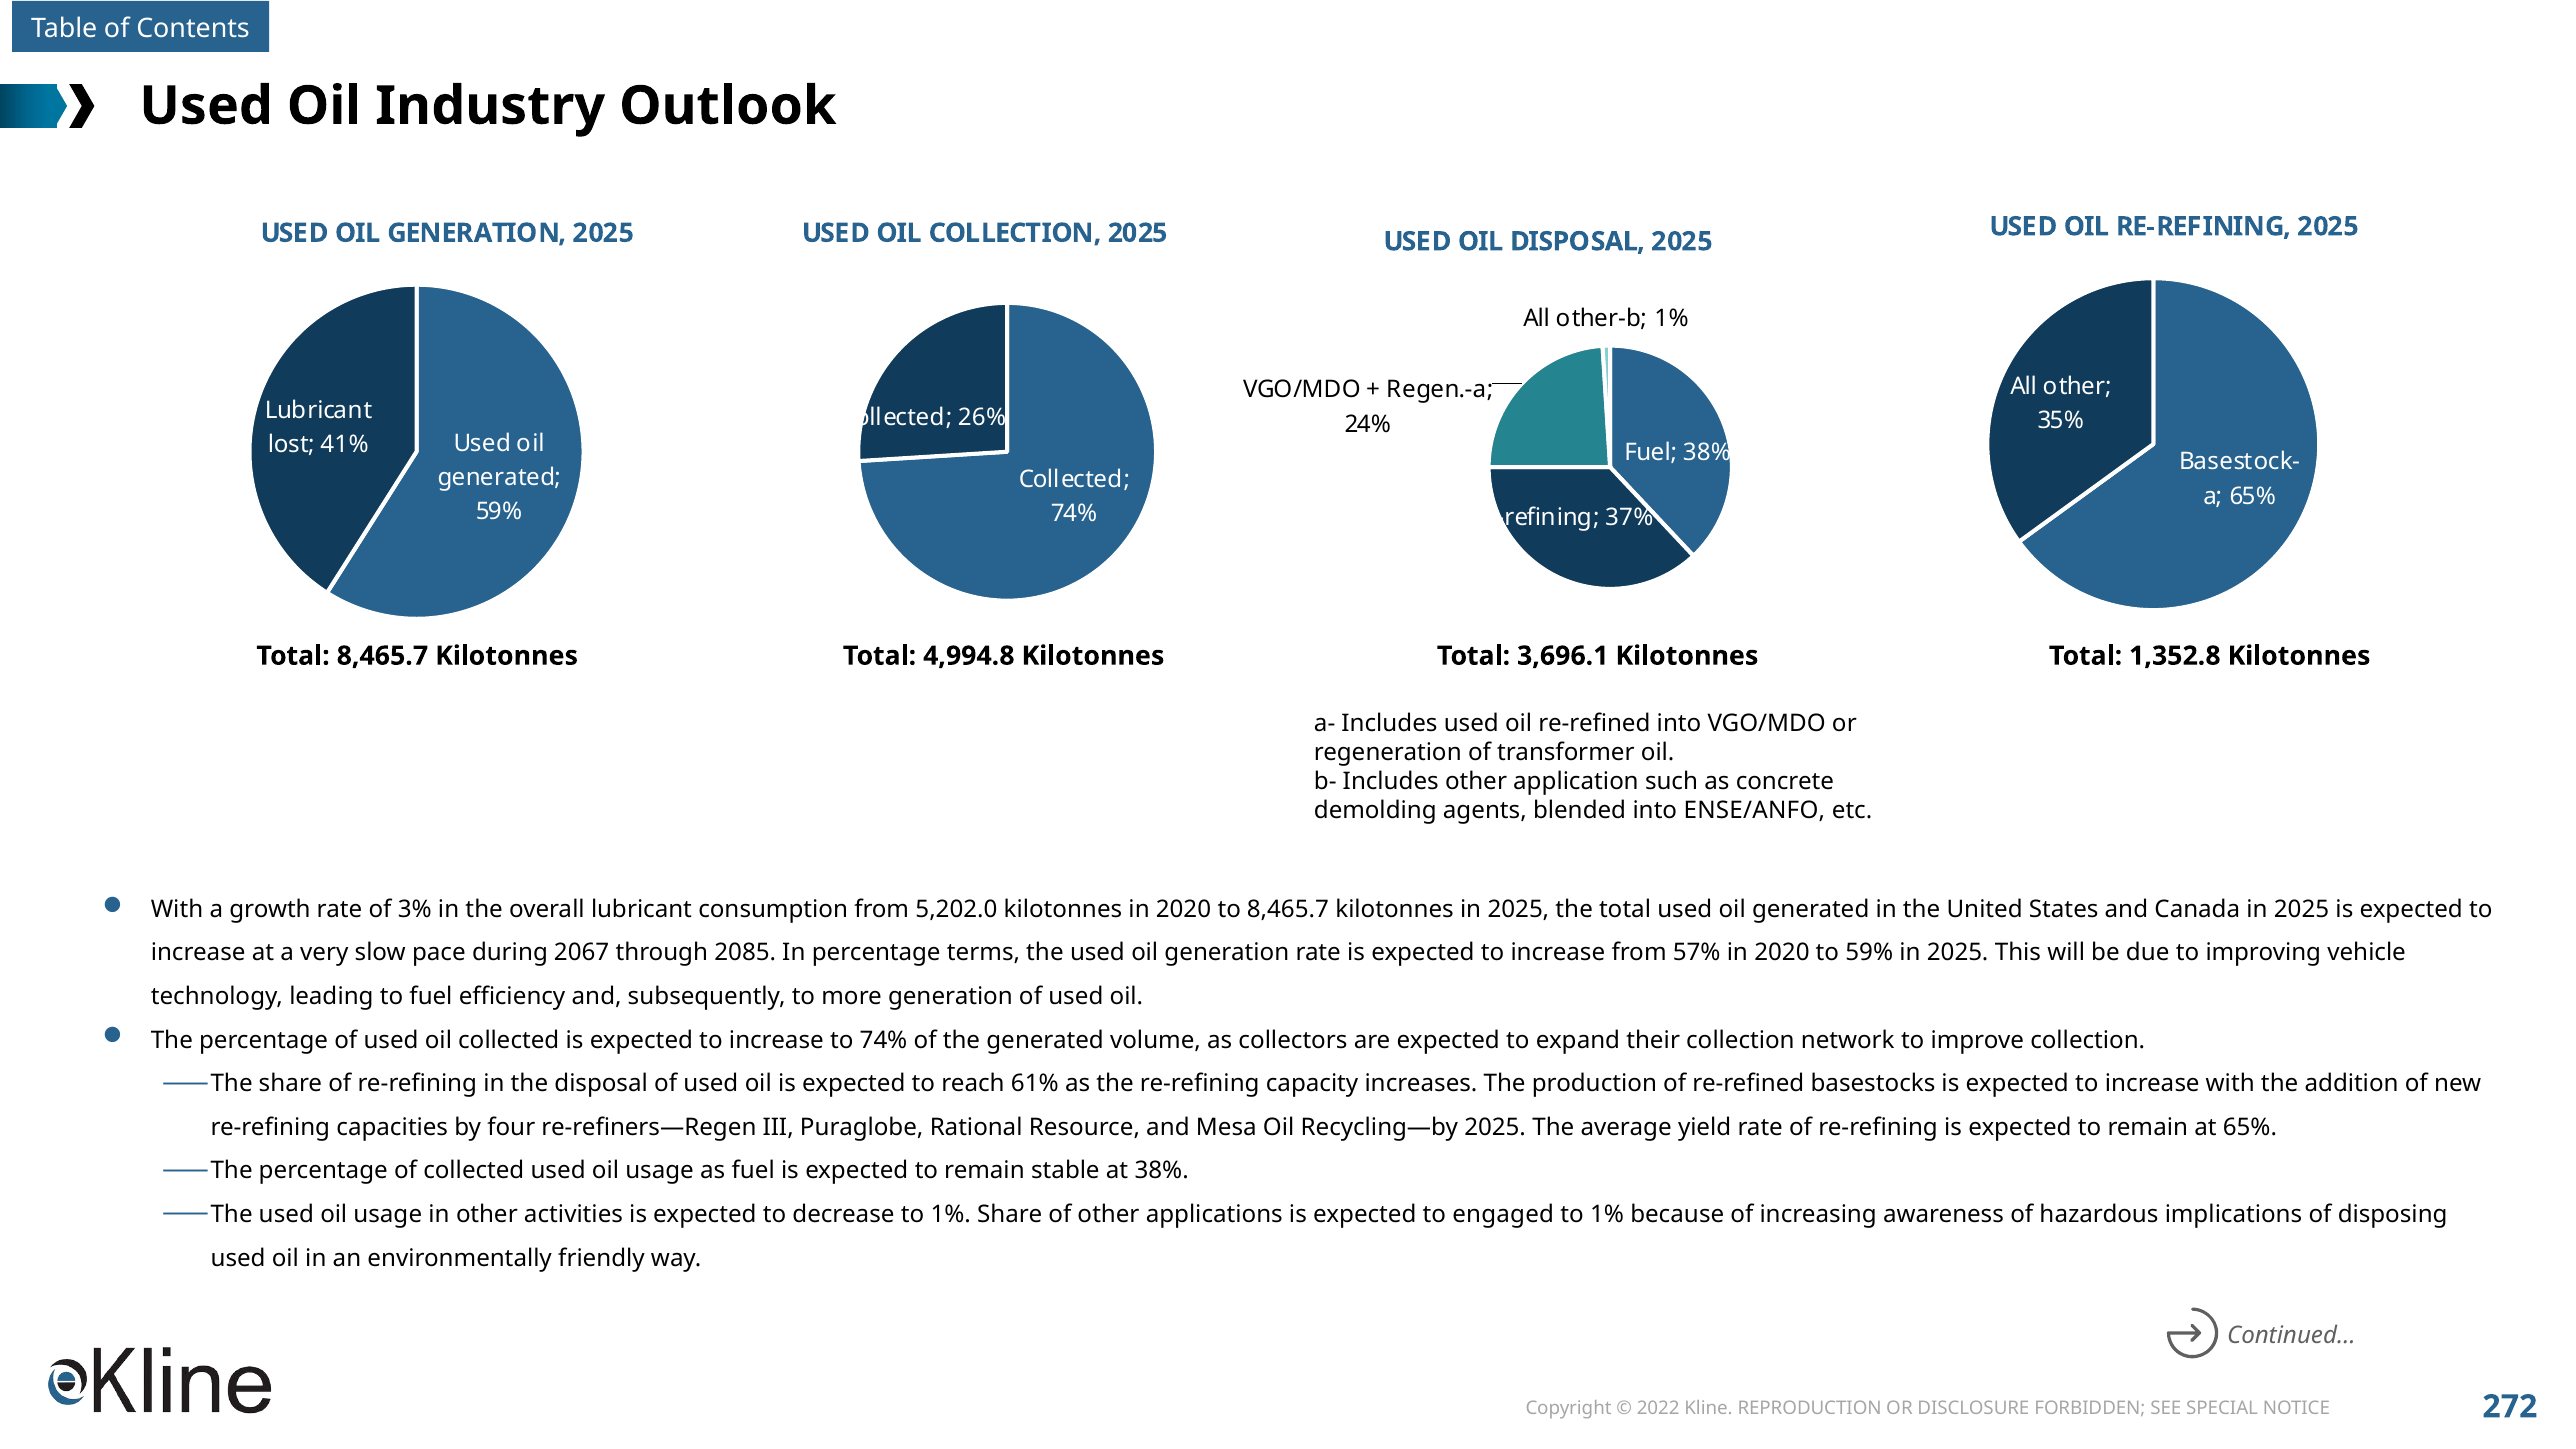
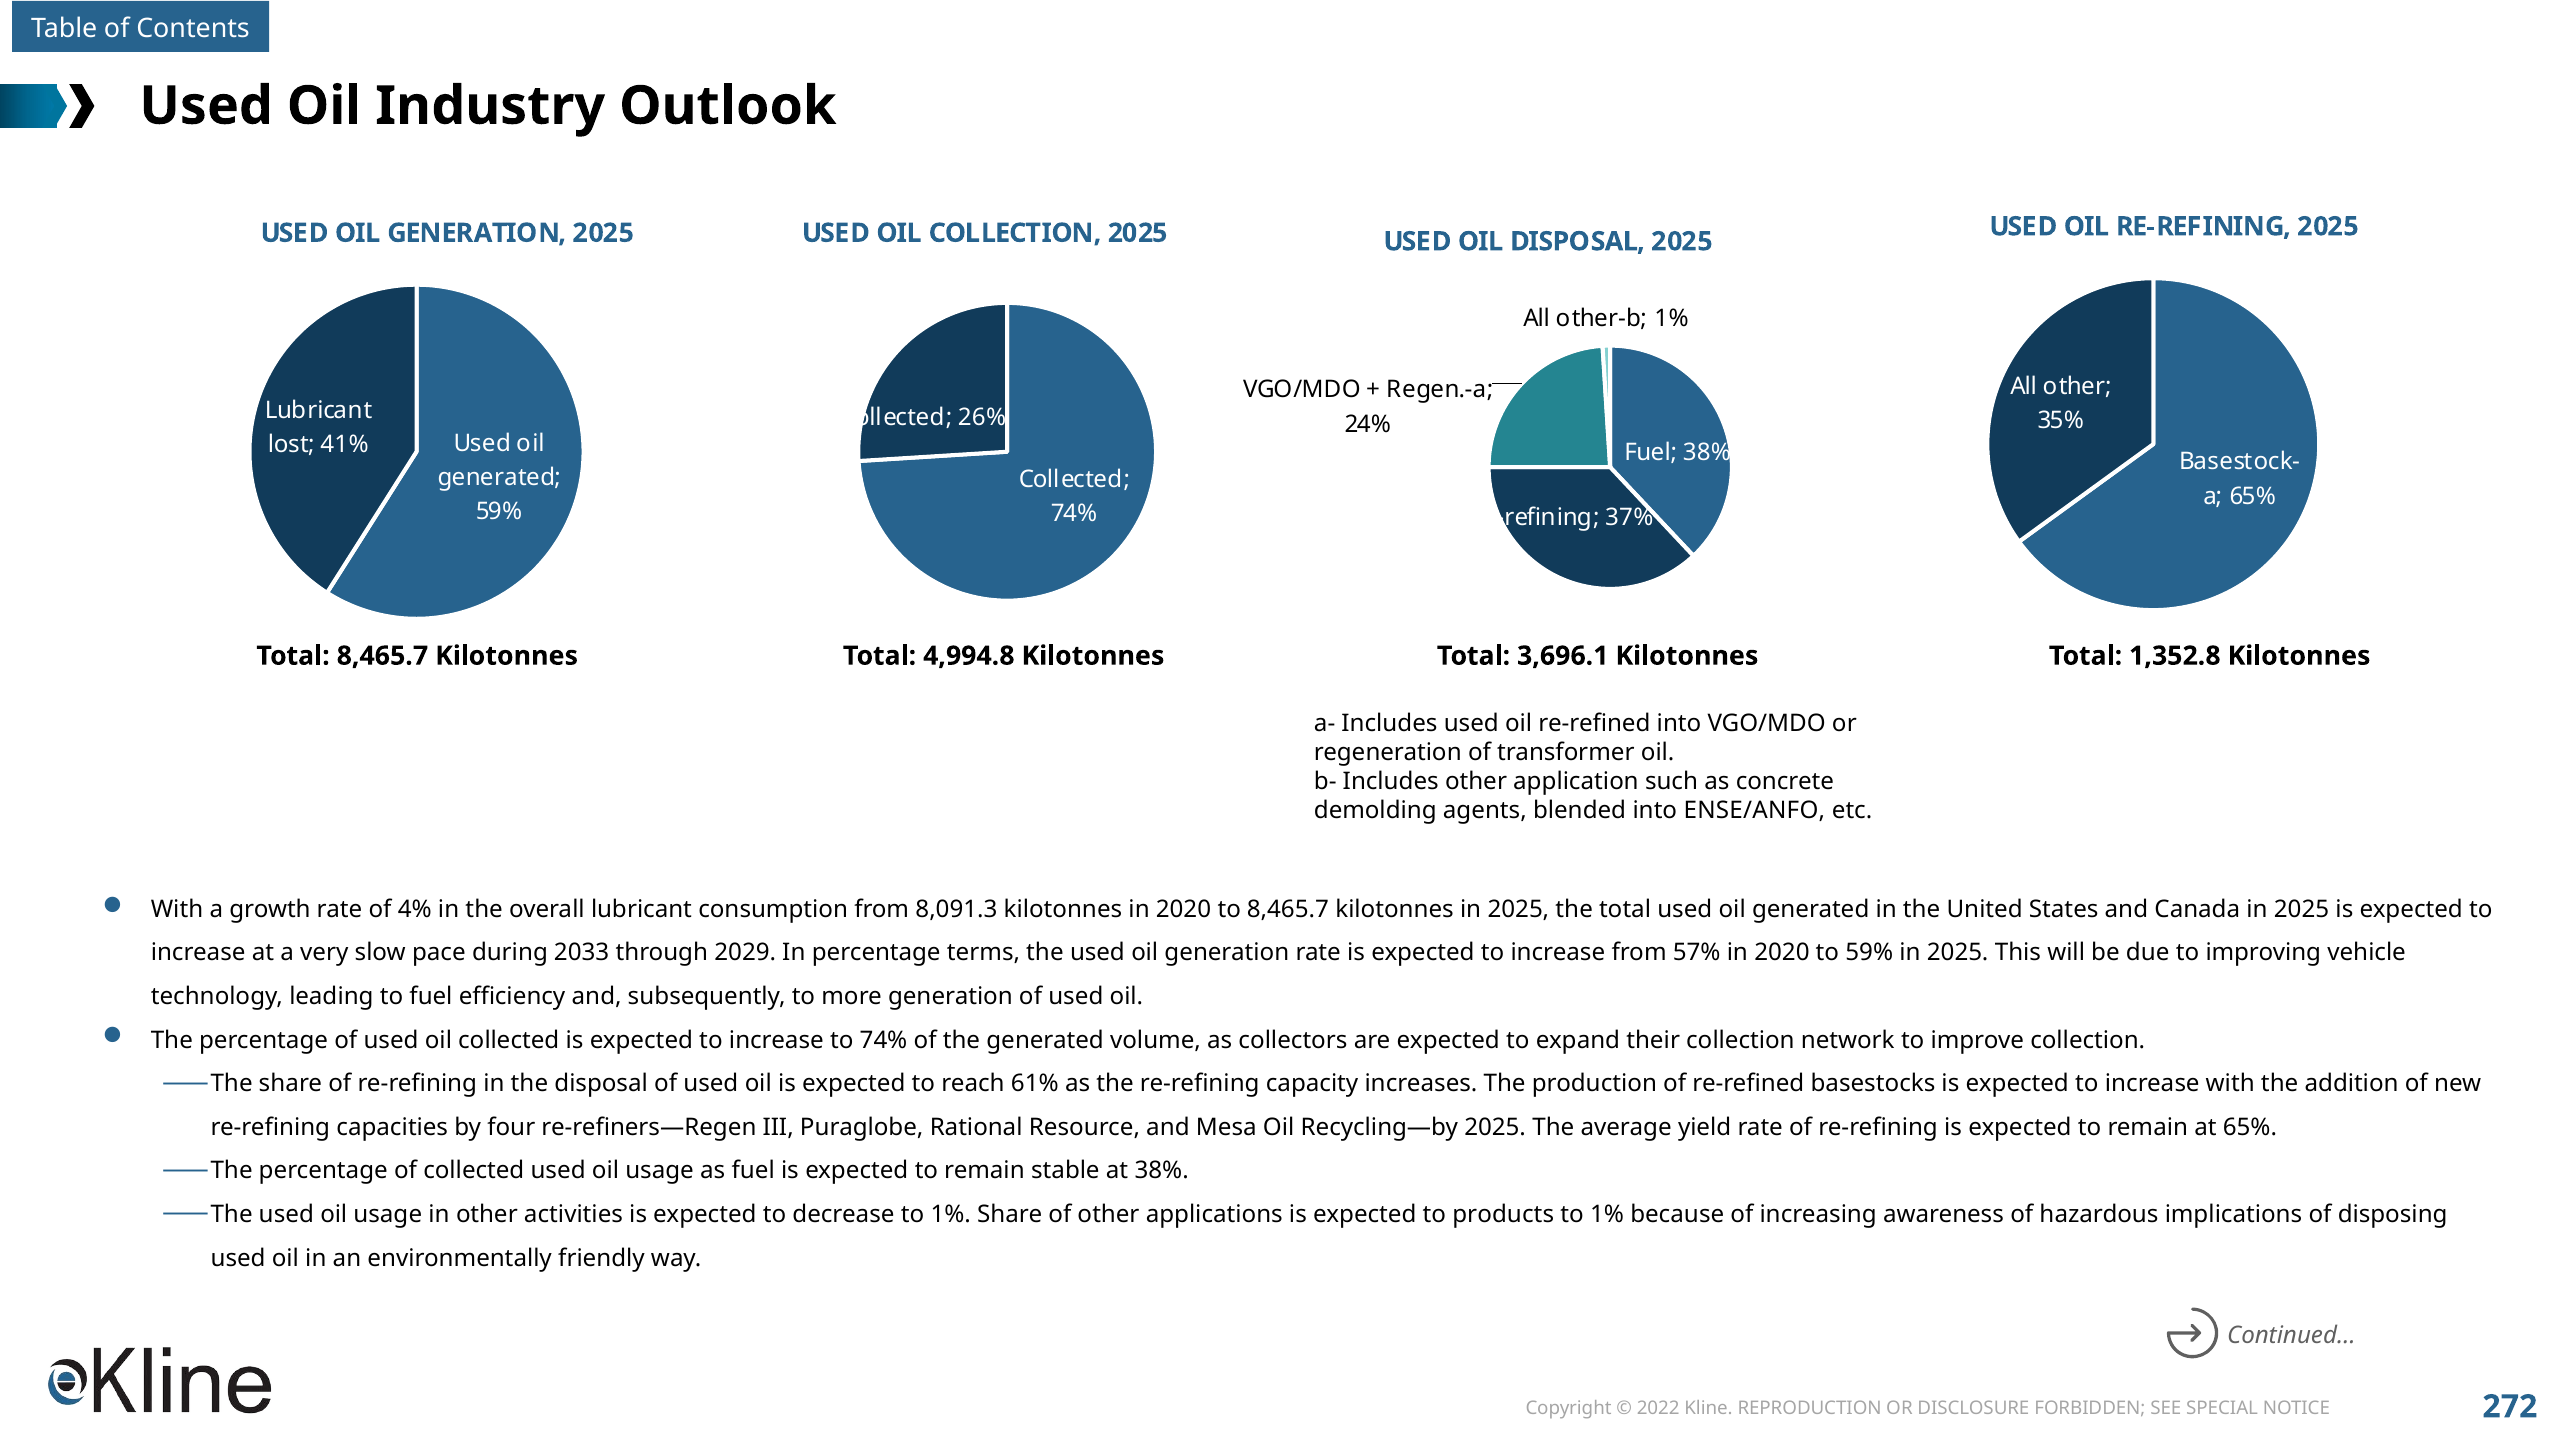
3%: 3% -> 4% (415, 909)
5,202.0: 5,202.0 -> 8,091.3 (956, 909)
2067: 2067 -> 2033 (582, 953)
2085: 2085 -> 2029 (745, 953)
engaged: engaged -> products (1503, 1214)
